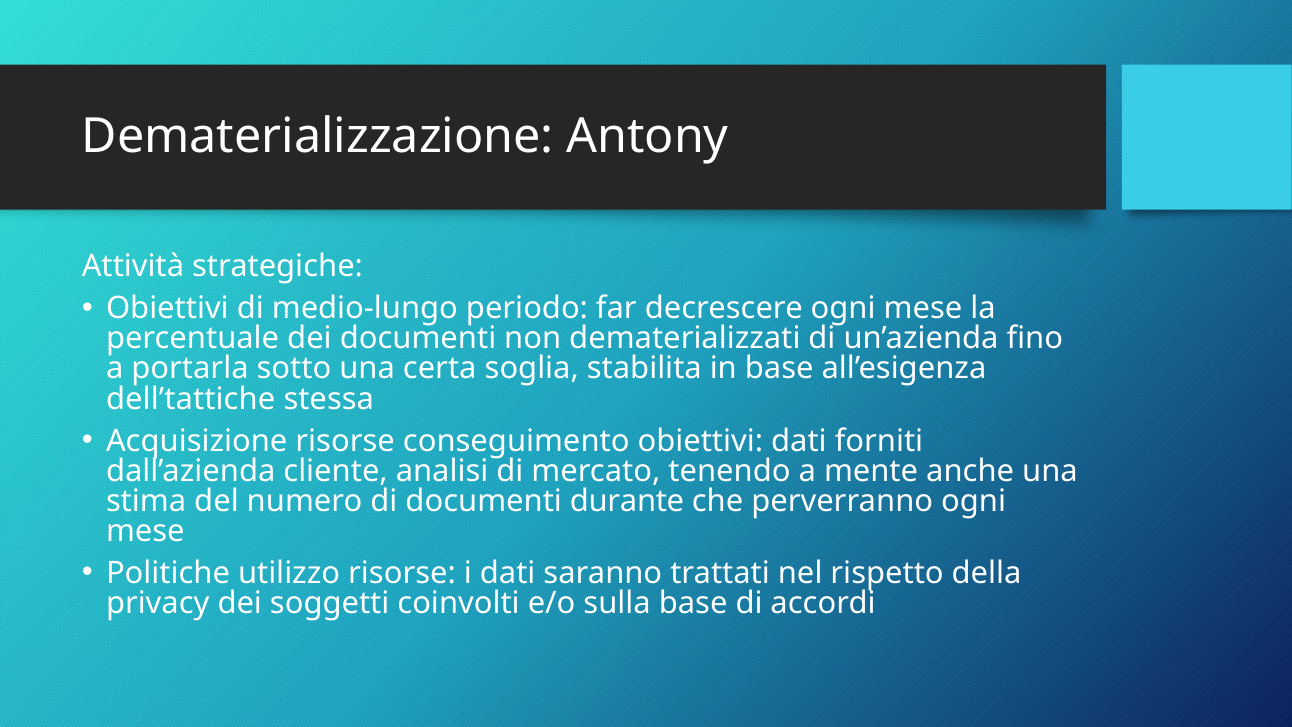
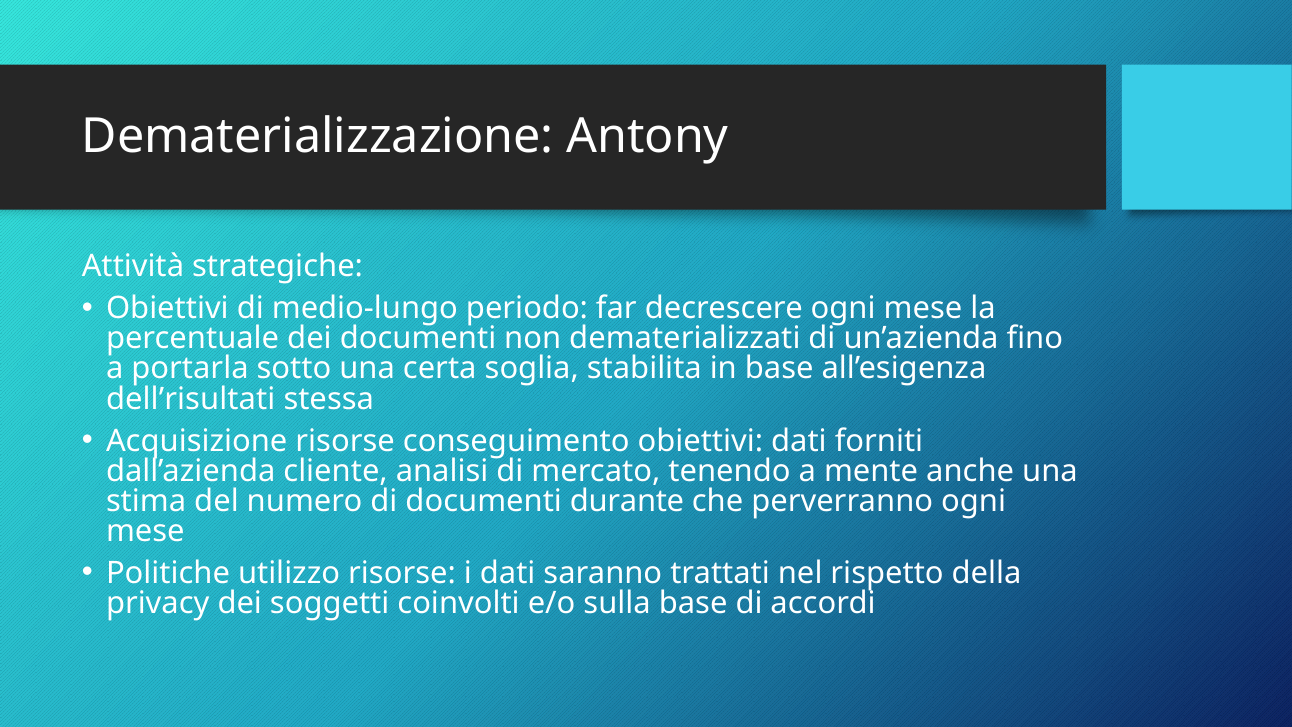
dell’tattiche: dell’tattiche -> dell’risultati (191, 399)
